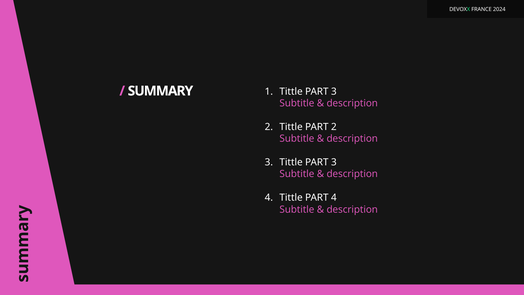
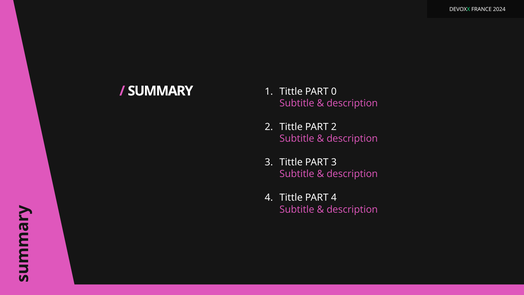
1 Tittle PART 3: 3 -> 0 (334, 91)
